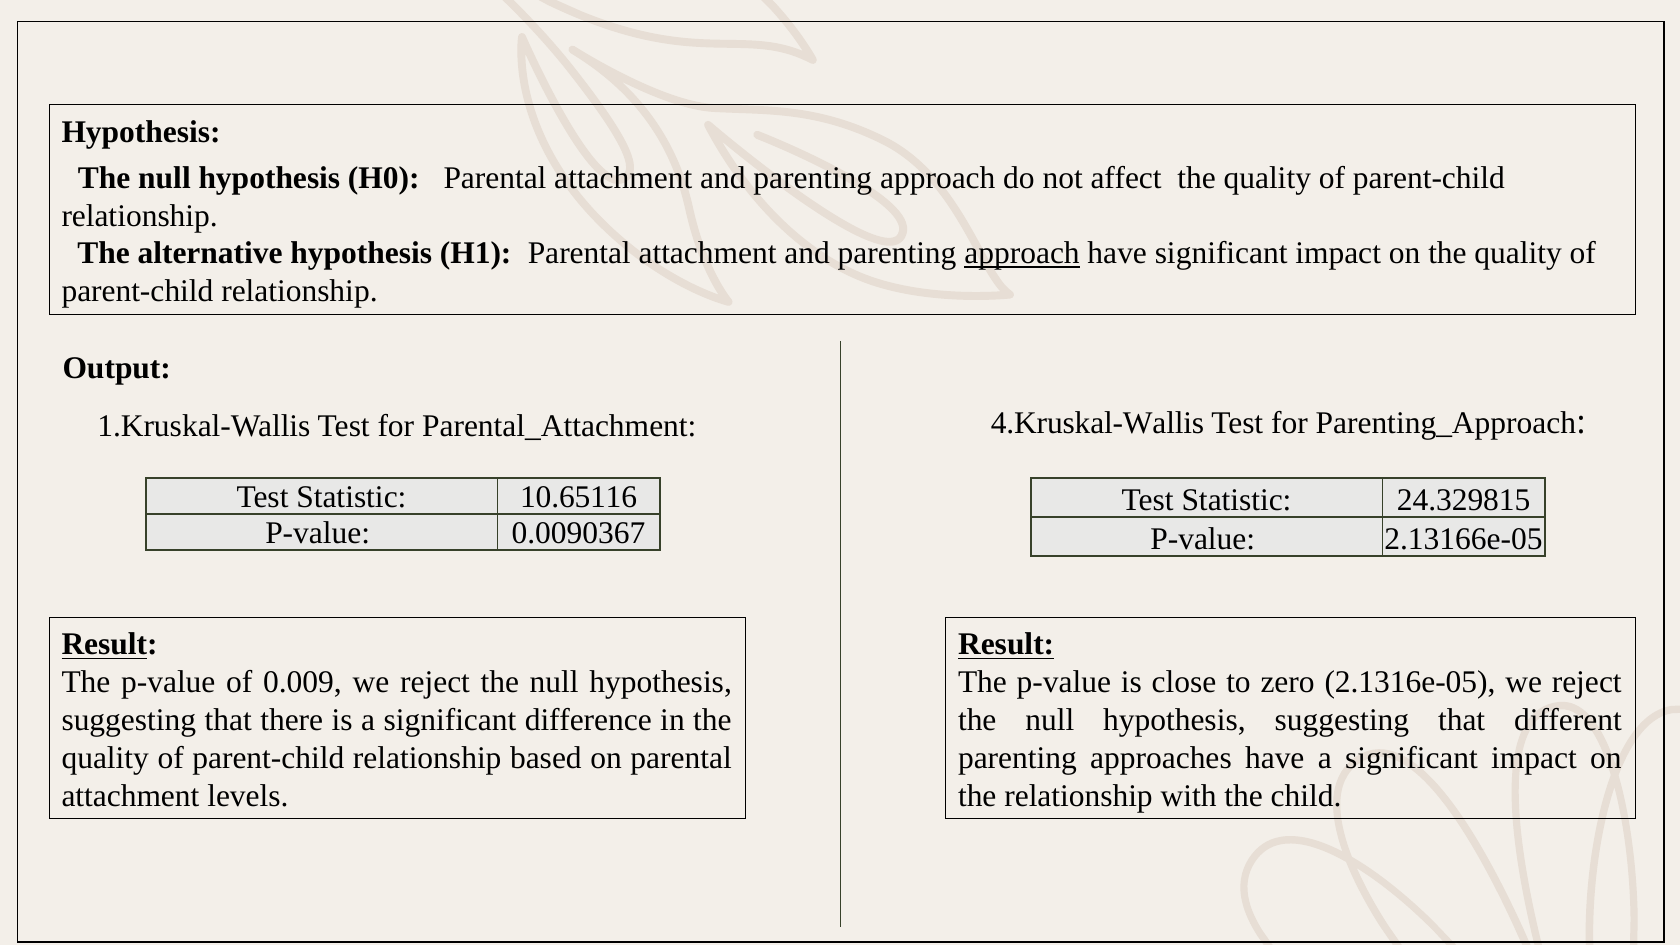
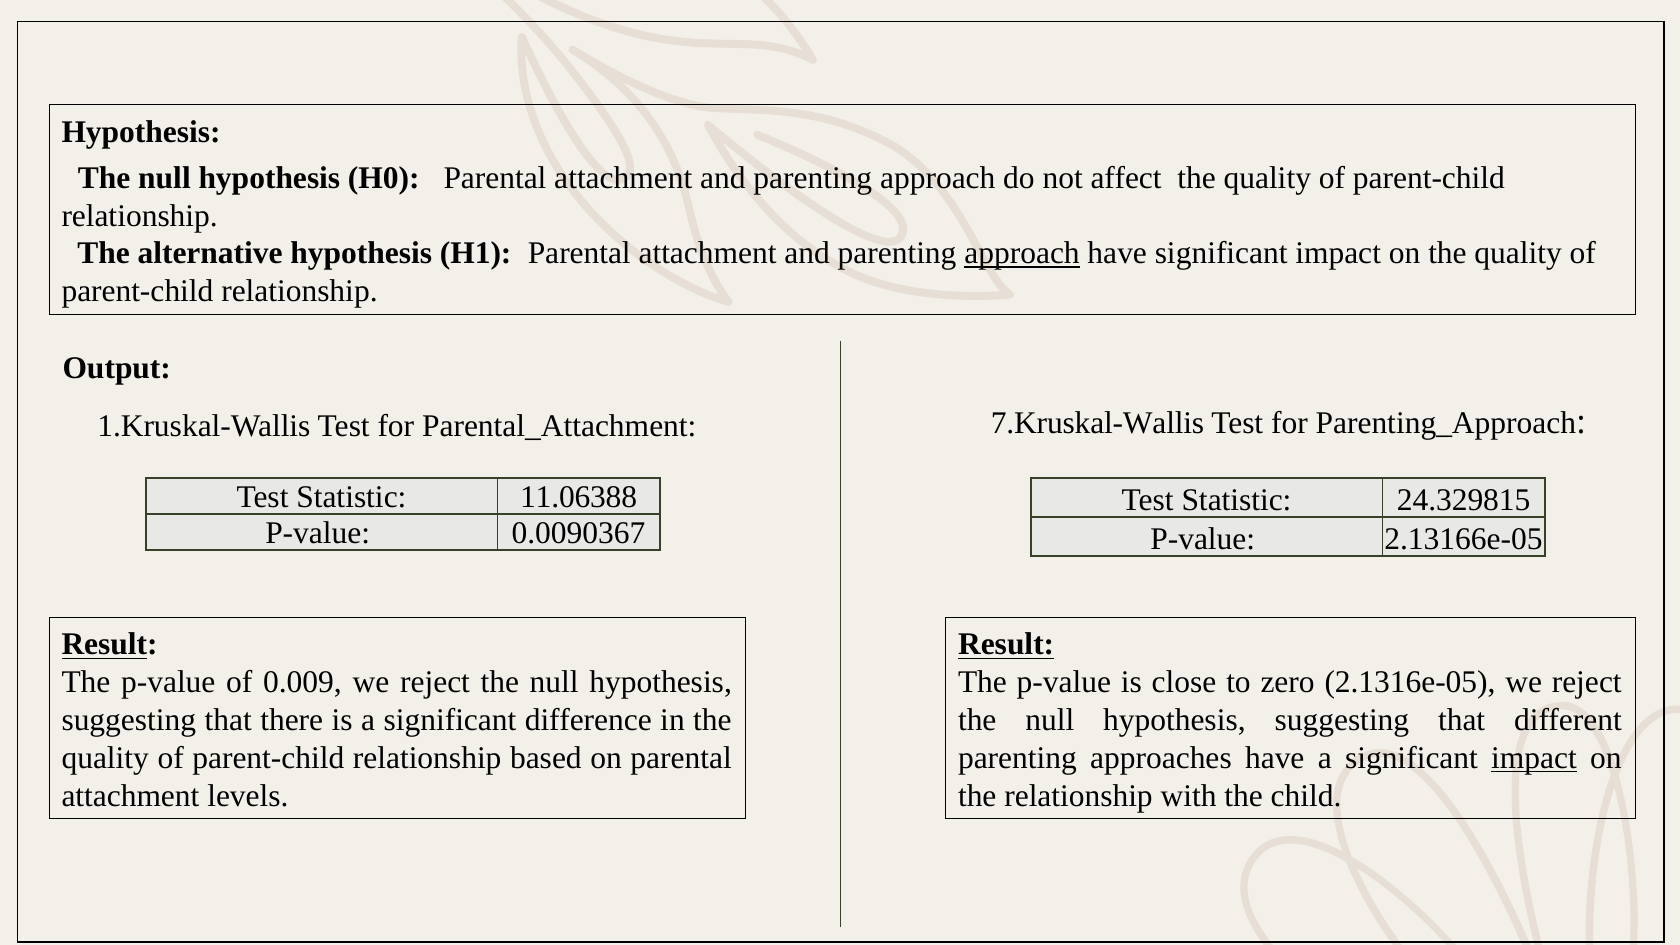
4.Kruskal-Wallis: 4.Kruskal-Wallis -> 7.Kruskal-Wallis (1098, 424)
10.65116: 10.65116 -> 11.06388 (579, 497)
impact underline: none -> present (1534, 758)
